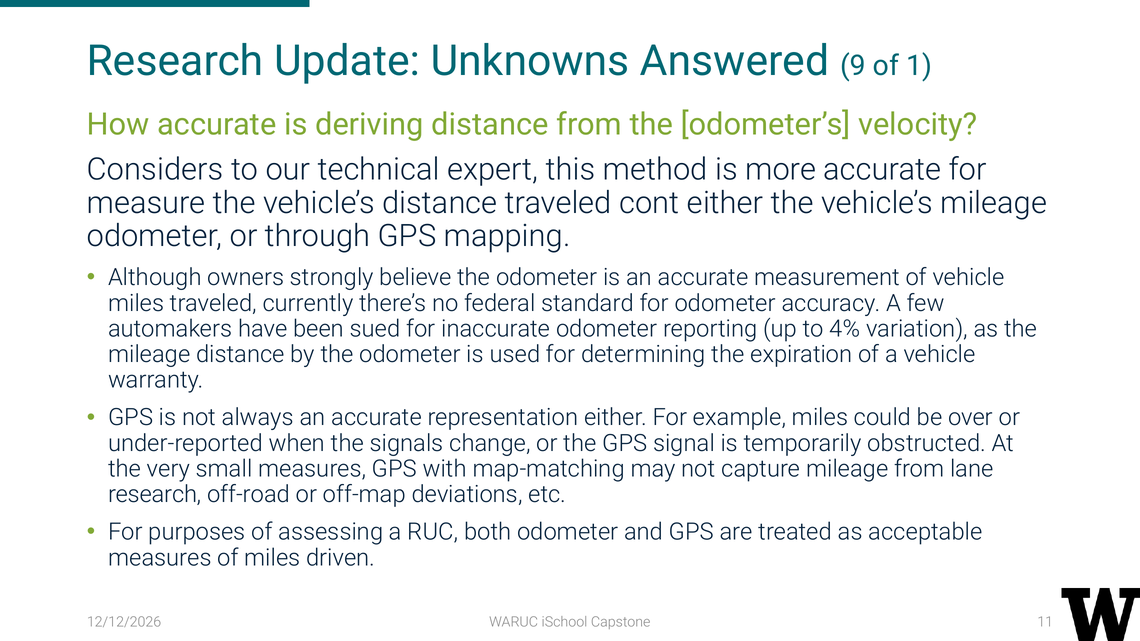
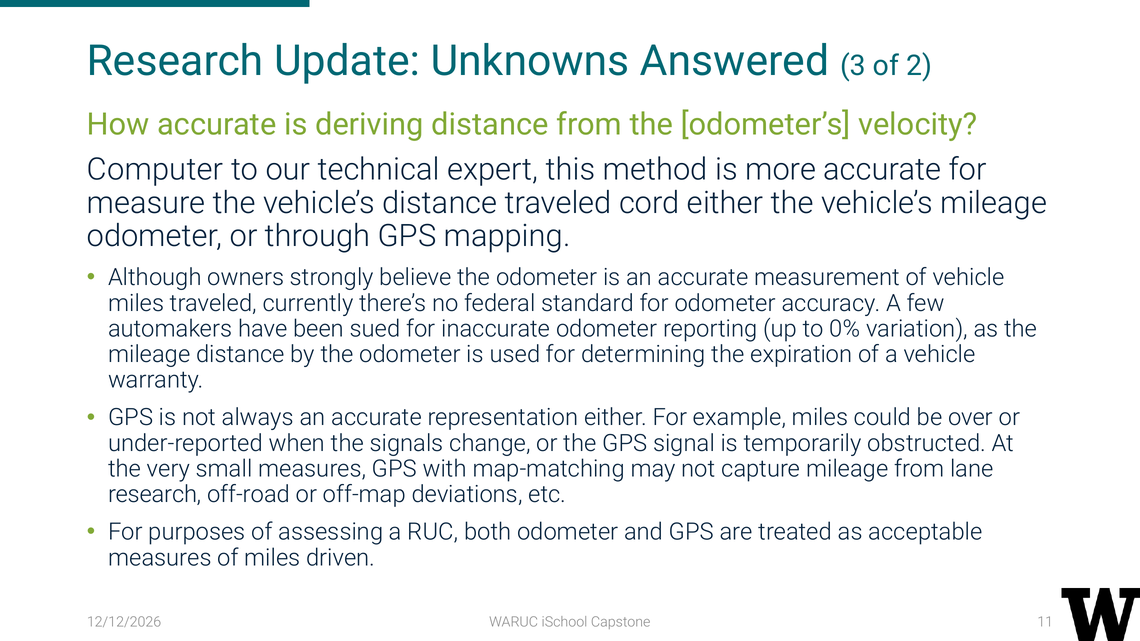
9: 9 -> 3 (853, 66)
1: 1 -> 2 (919, 66)
Considers: Considers -> Computer (155, 170)
cont: cont -> cord (649, 203)
4%: 4% -> 0% (845, 329)
